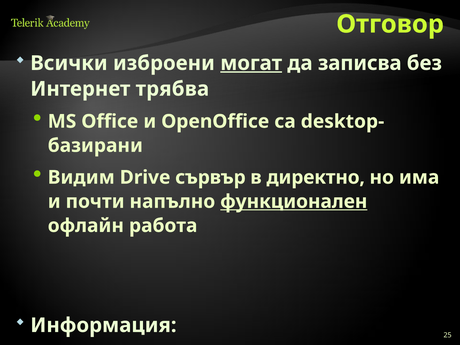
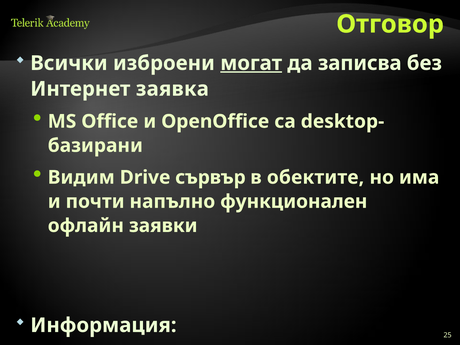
трябва: трябва -> заявка (172, 89)
директно: директно -> обектите (315, 177)
функционален underline: present -> none (294, 202)
работа: работа -> заявки (163, 226)
